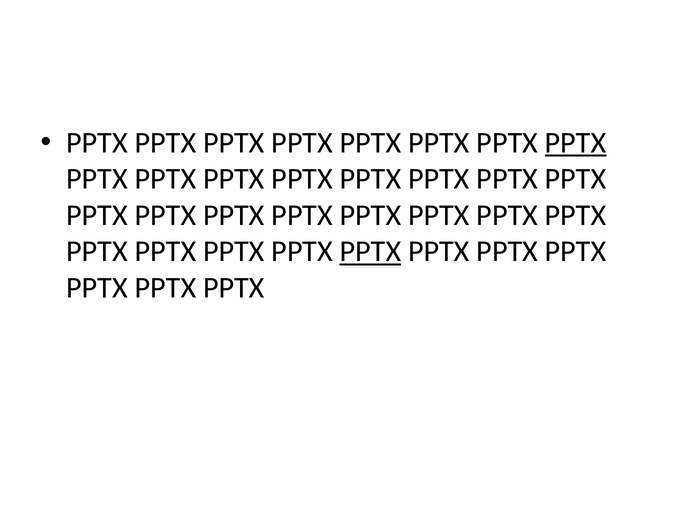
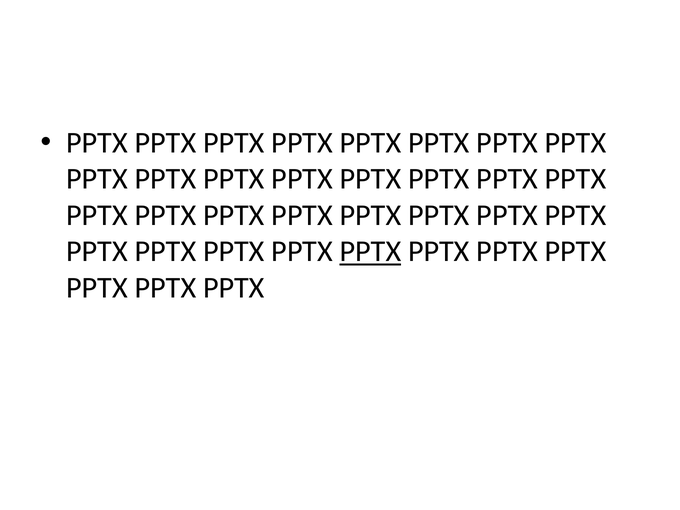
PPTX underline: present -> none (576, 143)
